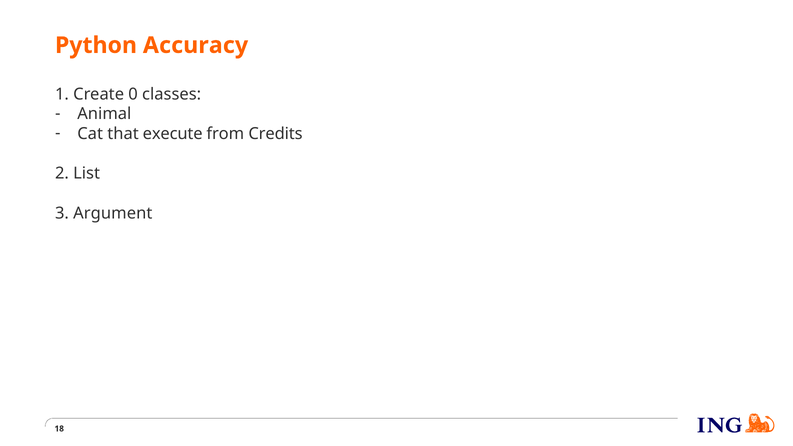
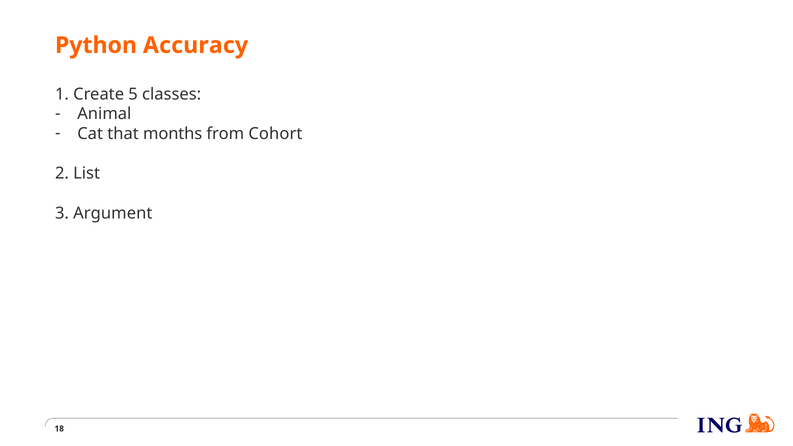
0: 0 -> 5 (133, 94)
execute: execute -> months (173, 134)
Credits: Credits -> Cohort (275, 134)
